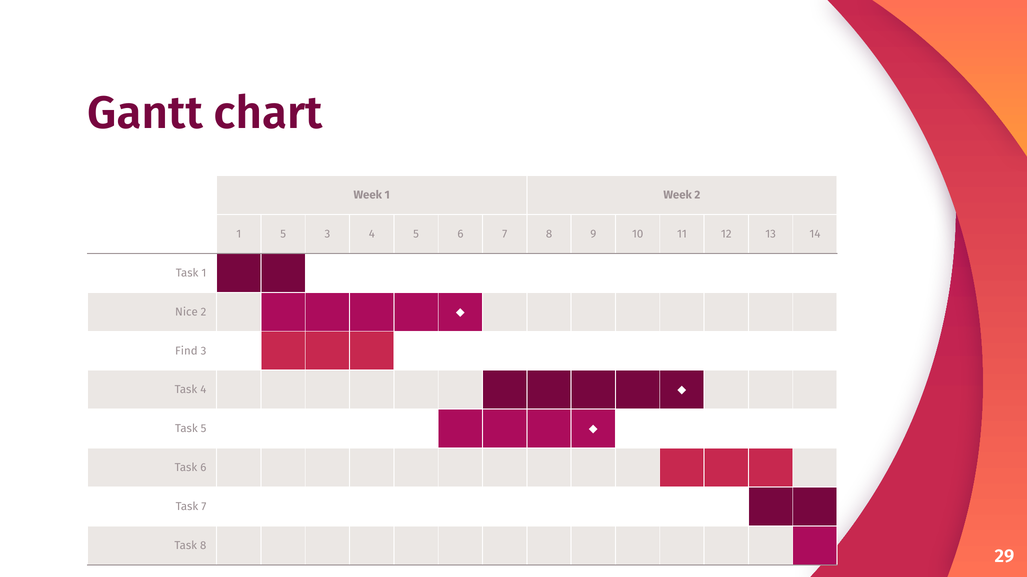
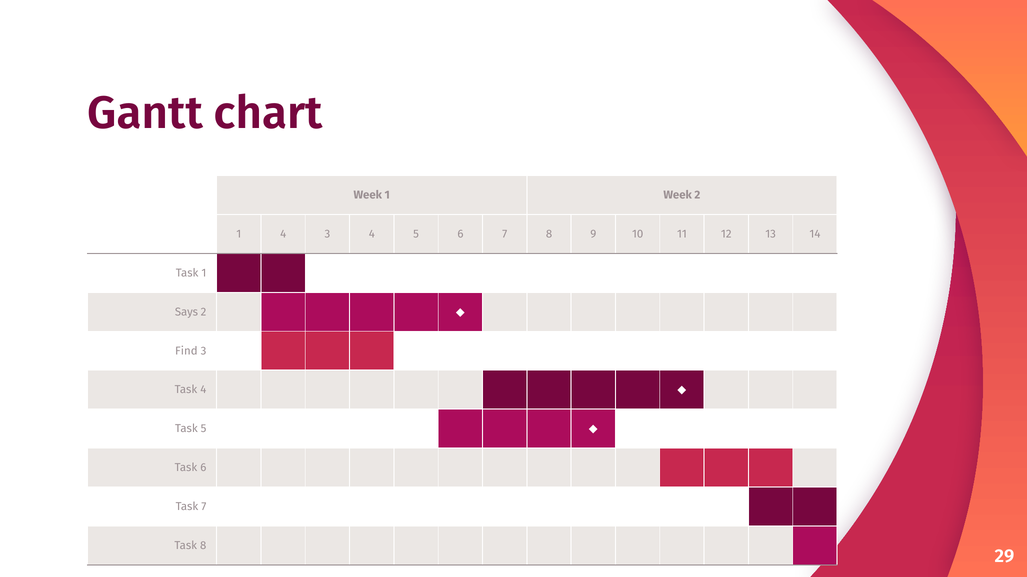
1 5: 5 -> 4 (283, 234)
Nice: Nice -> Says (186, 312)
